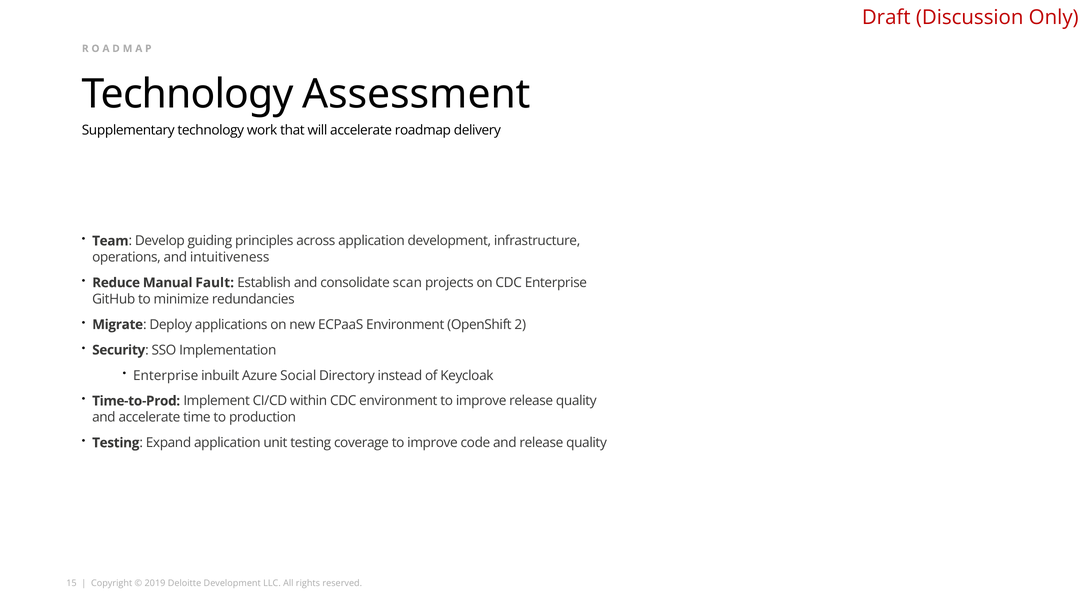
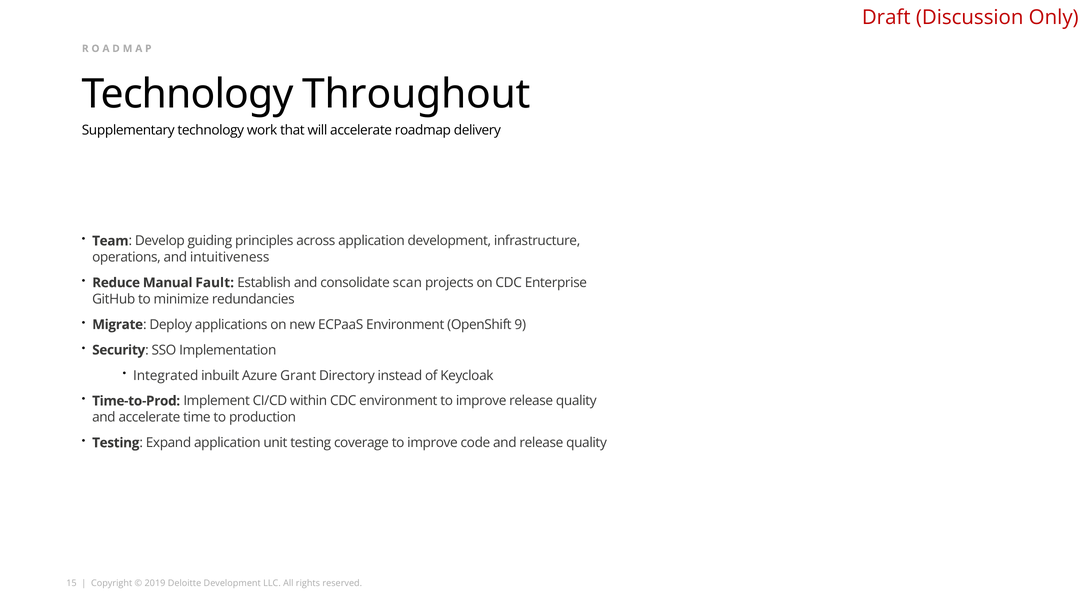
Assessment: Assessment -> Throughout (417, 94)
2: 2 -> 9 (520, 324)
Enterprise: Enterprise -> Integrated (166, 375)
Social: Social -> Grant (298, 375)
